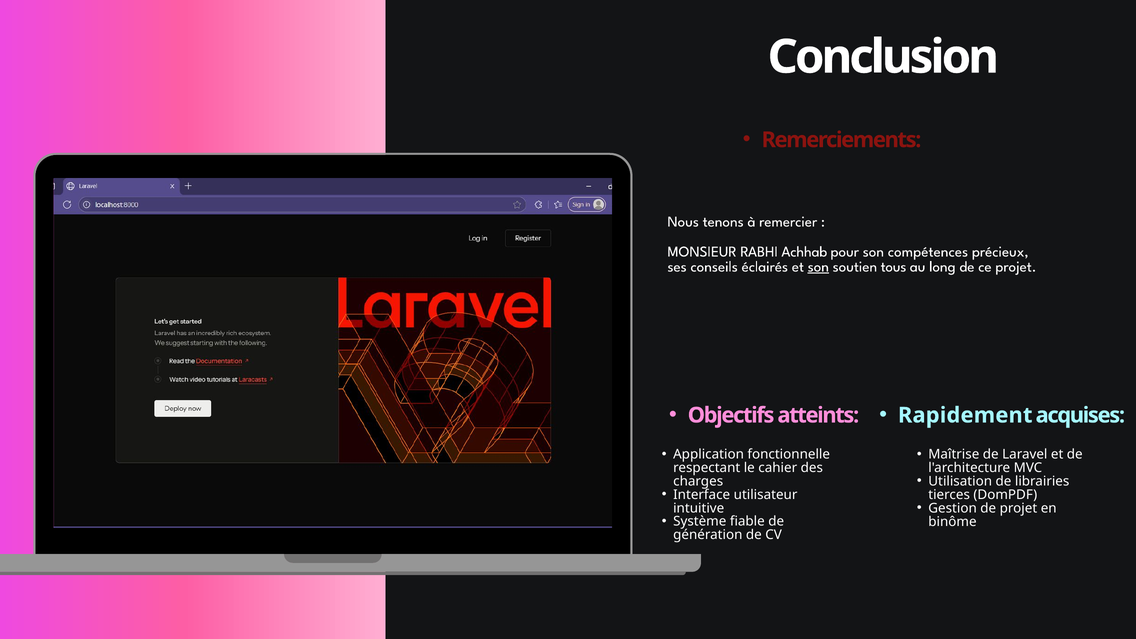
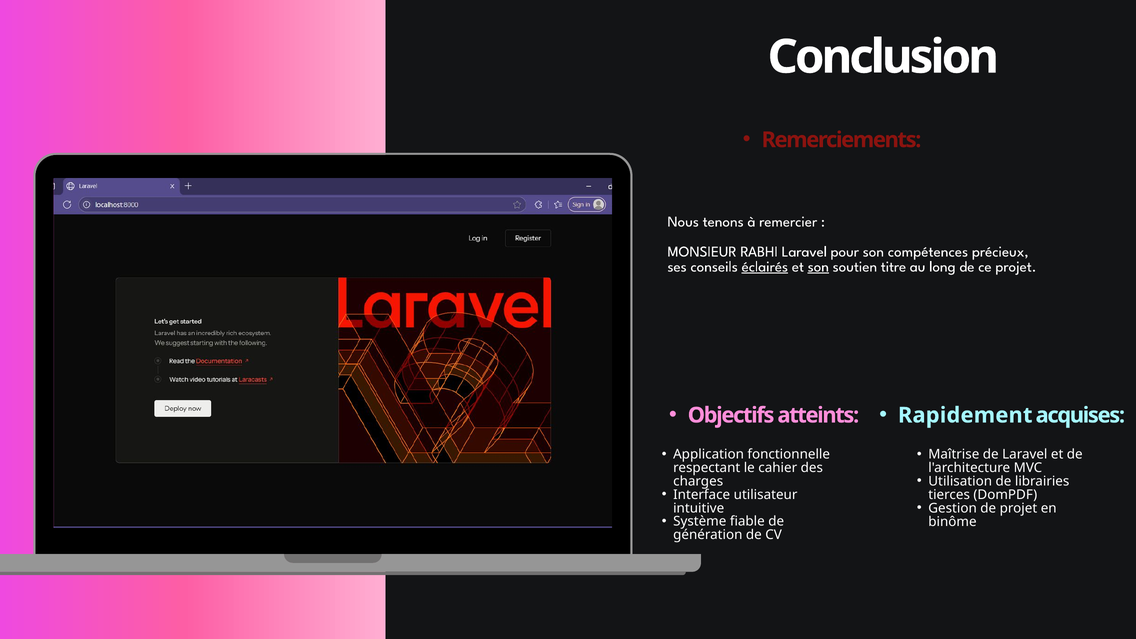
RABHI Achhab: Achhab -> Laravel (804, 252)
éclairés underline: none -> present (765, 267)
tous: tous -> titre (894, 267)
